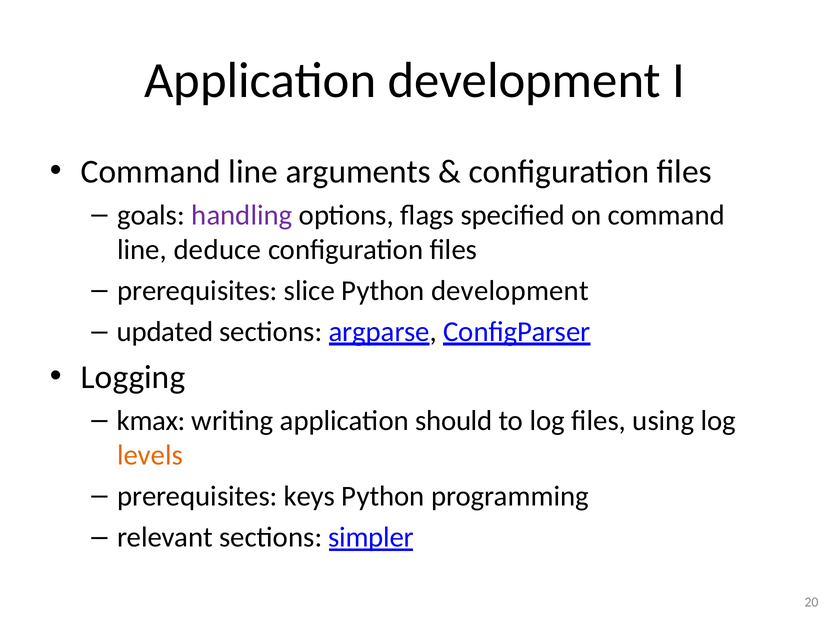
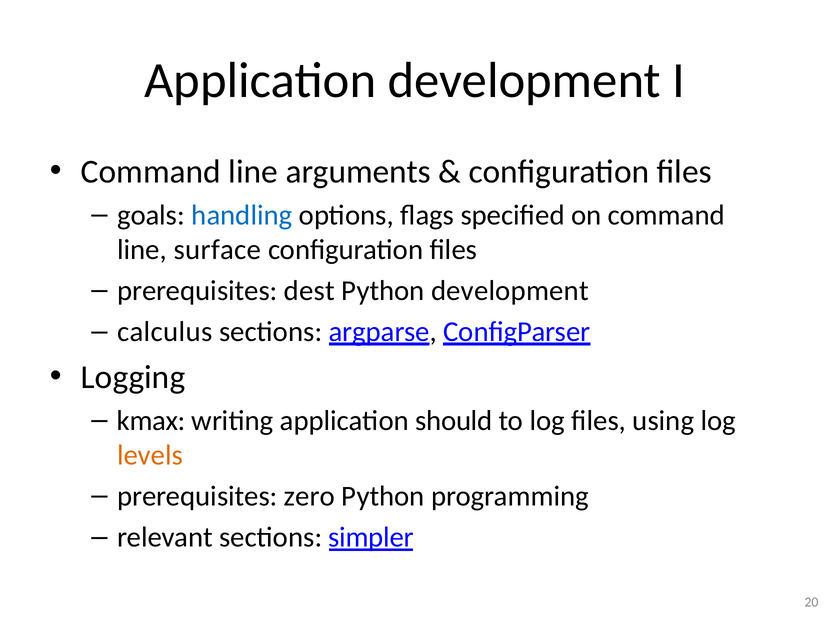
handling colour: purple -> blue (242, 215)
deduce: deduce -> surface (217, 250)
slice: slice -> dest (309, 291)
updated: updated -> calculus (165, 332)
keys: keys -> zero (309, 497)
